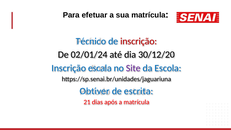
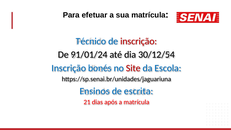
02/01/24: 02/01/24 -> 91/01/24 (89, 55)
30/12/20: 30/12/20 -> 30/12/54 (157, 55)
escala: escala -> bonés (100, 68)
Site colour: purple -> red (133, 68)
Obtiver: Obtiver -> Ensinos (95, 91)
